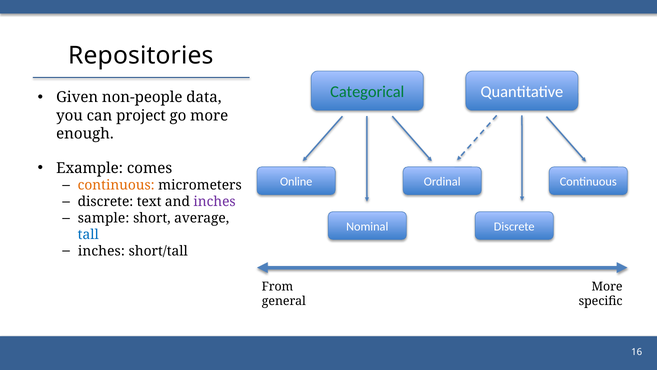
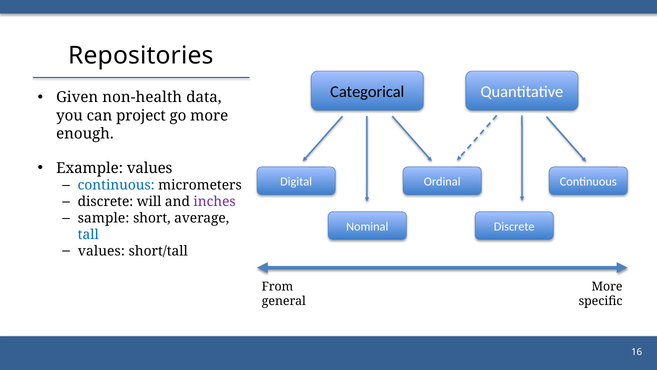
Categorical colour: green -> black (367, 92)
non-people: non-people -> non-health (142, 97)
Example comes: comes -> values (150, 168)
Online: Online -> Digital (296, 181)
continuous colour: orange -> blue (116, 185)
text: text -> will (149, 202)
inches: inches -> values (101, 251)
